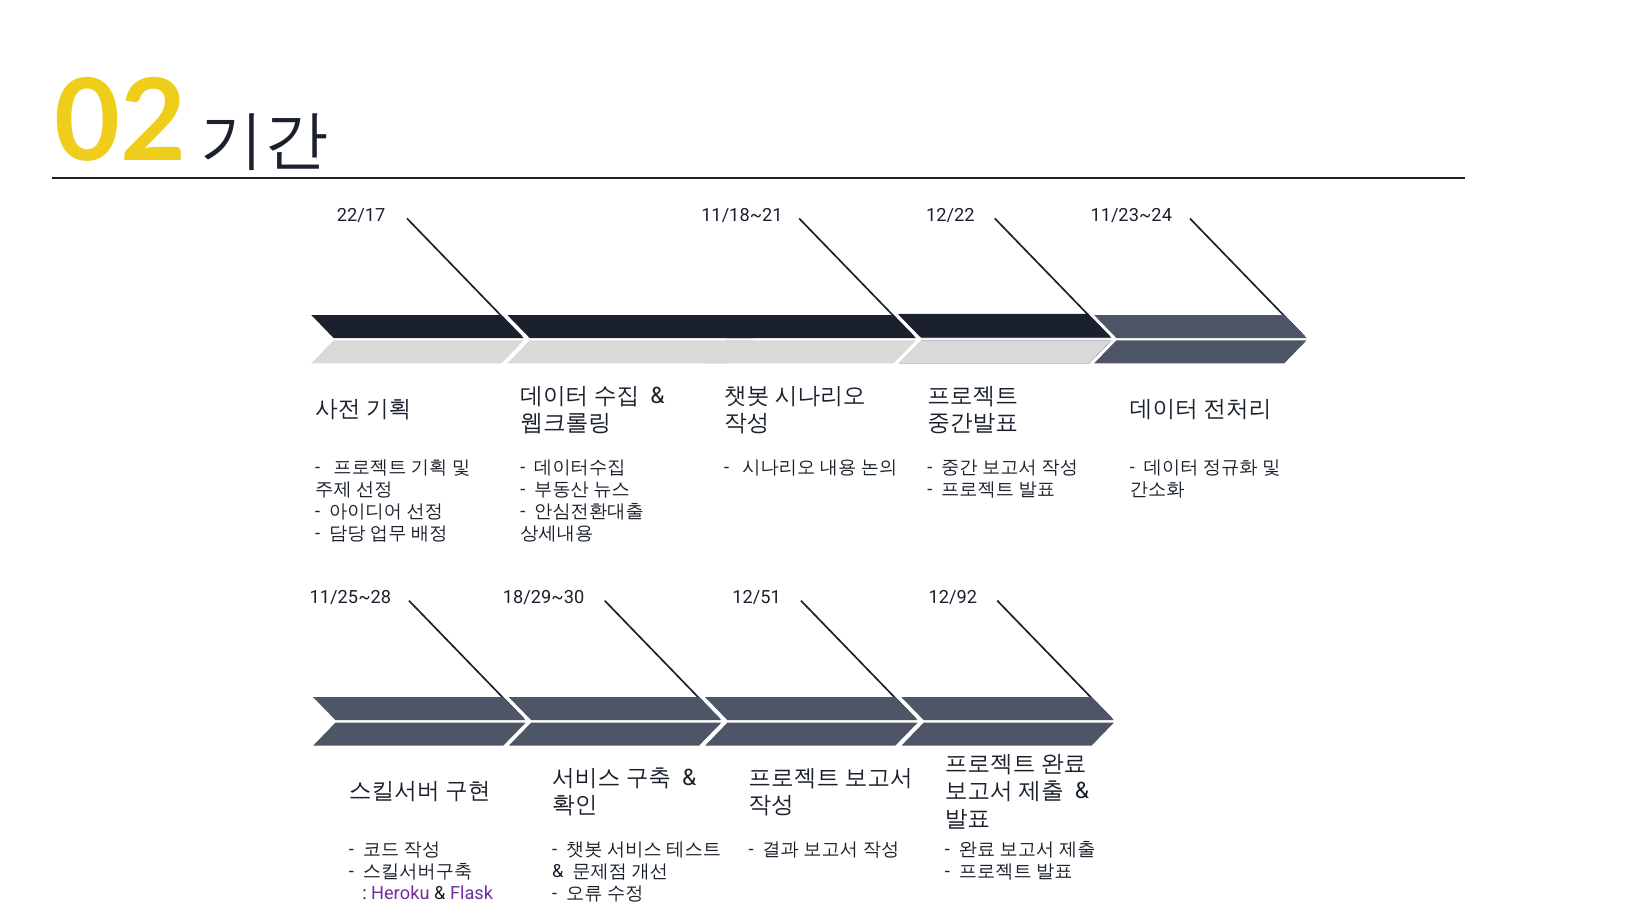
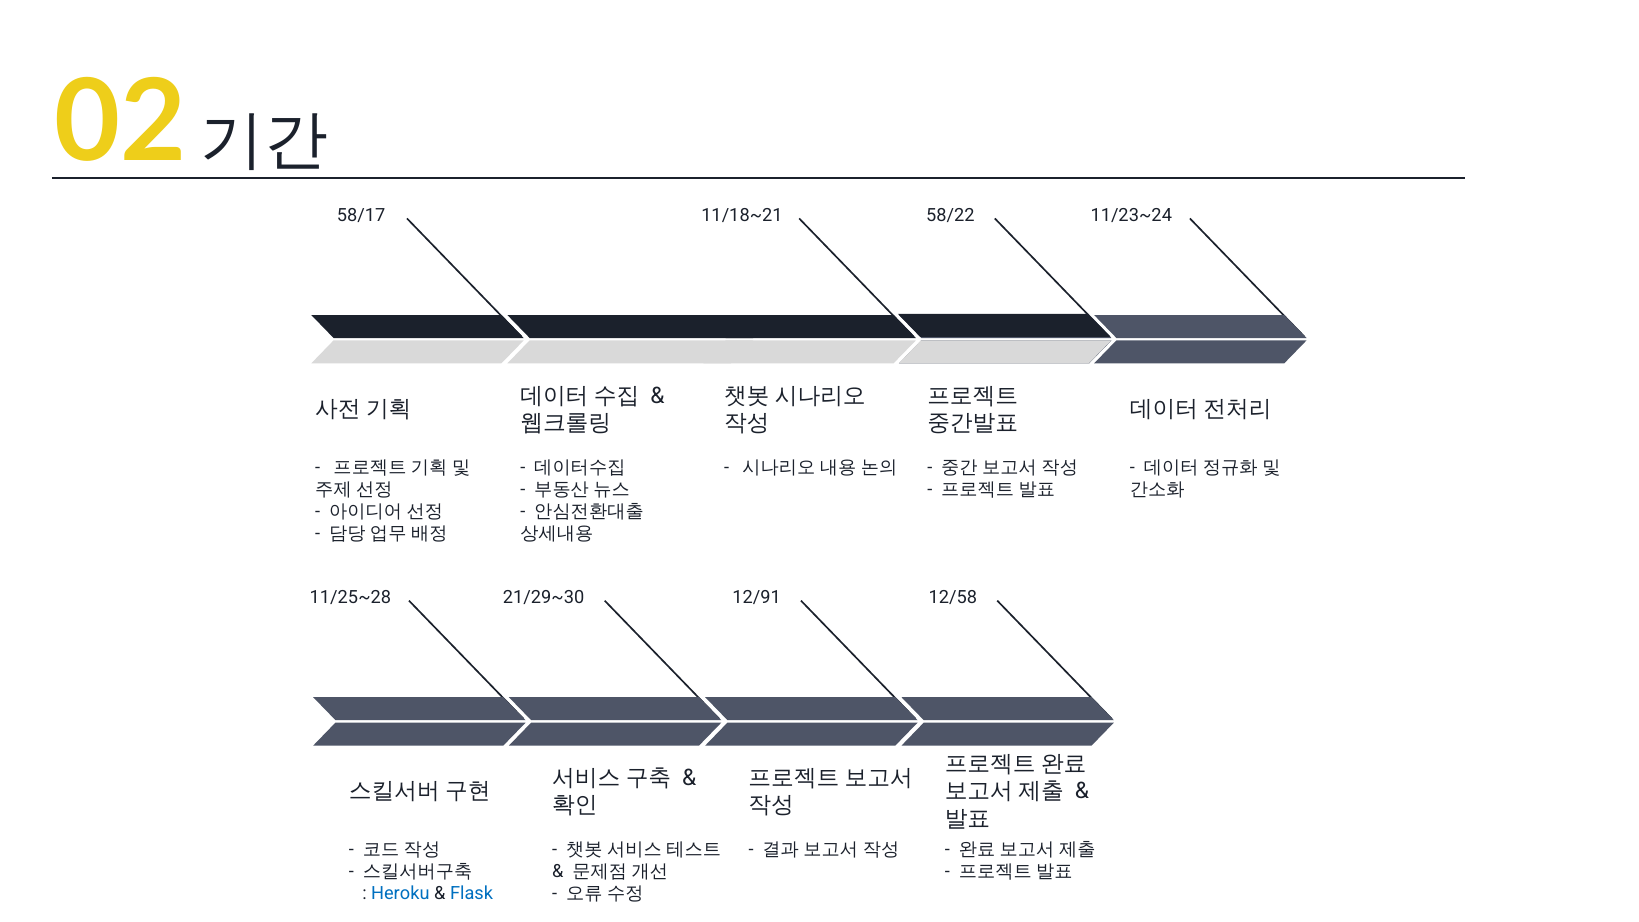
22/17: 22/17 -> 58/17 (361, 215)
12/22: 12/22 -> 58/22 (950, 215)
18/29~30: 18/29~30 -> 21/29~30 (544, 598)
12/51: 12/51 -> 12/91 (757, 598)
12/92: 12/92 -> 12/58 (953, 598)
Heroku colour: purple -> blue (400, 893)
Flask colour: purple -> blue (472, 893)
